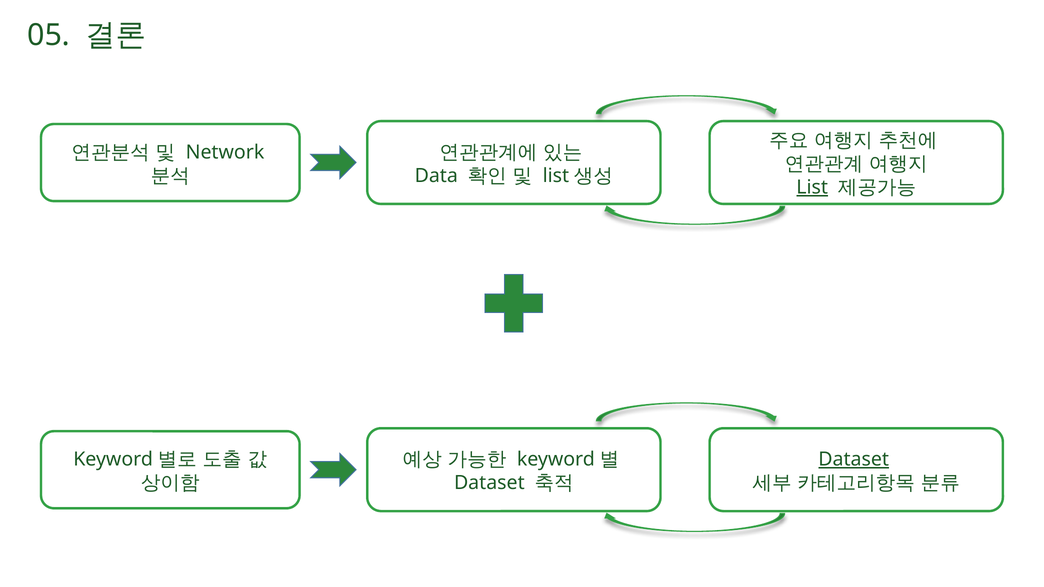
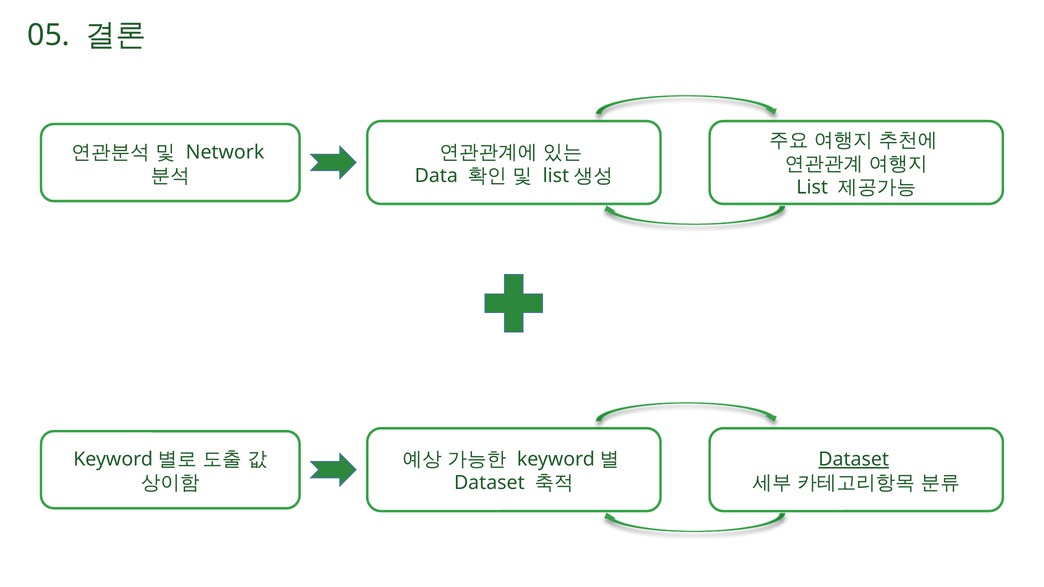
List underline: present -> none (812, 187)
